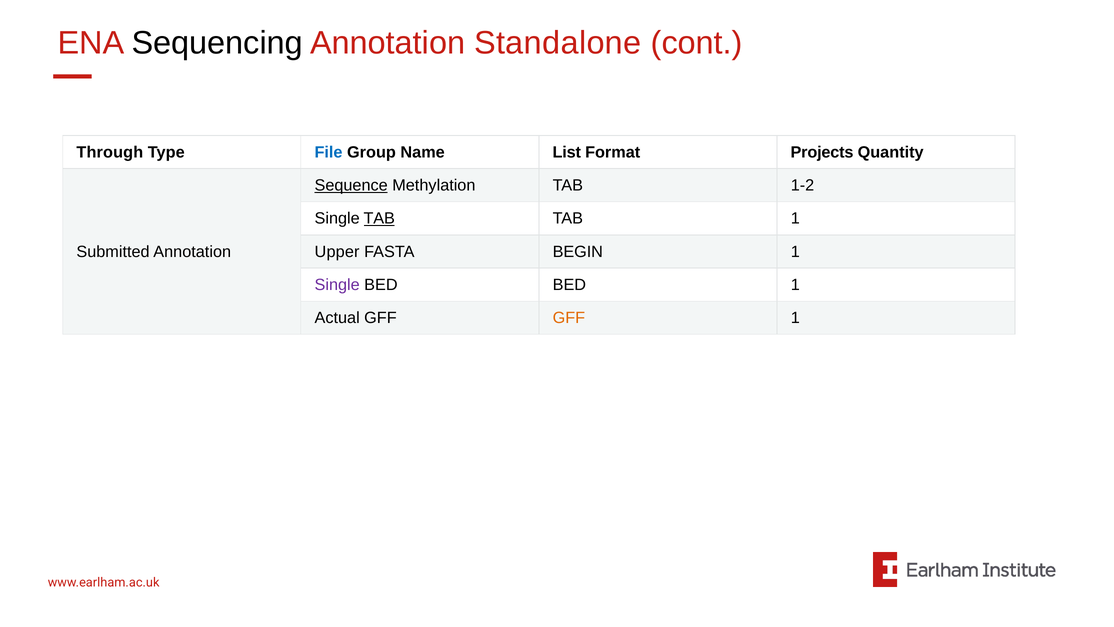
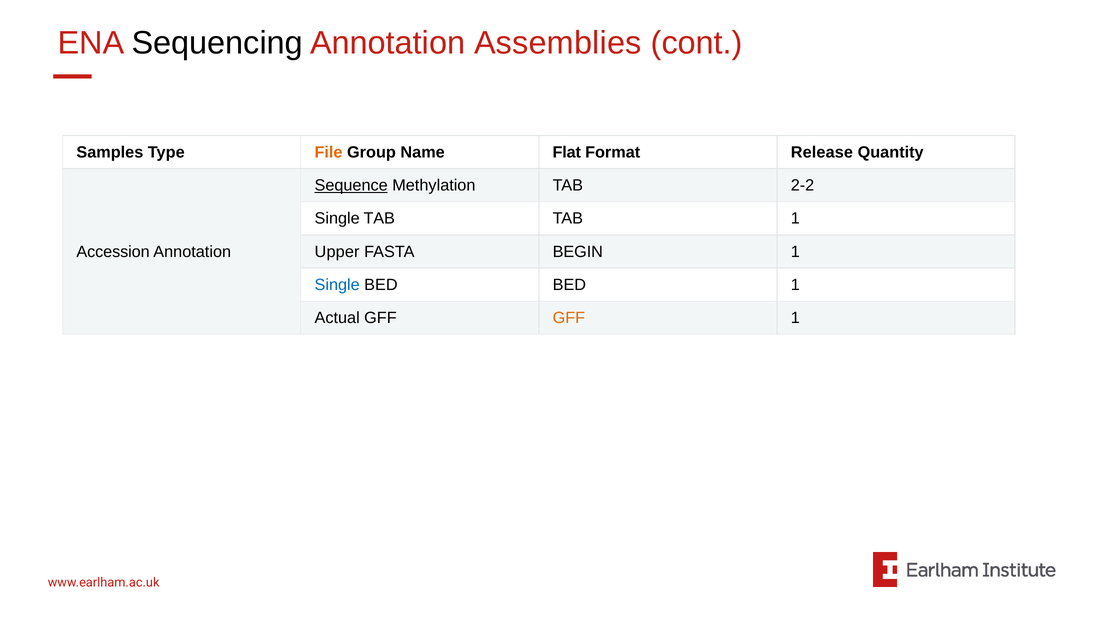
Standalone: Standalone -> Assemblies (558, 43)
Through: Through -> Samples (110, 152)
File colour: blue -> orange (329, 152)
List: List -> Flat (567, 152)
Projects: Projects -> Release (822, 152)
1-2: 1-2 -> 2-2 (803, 185)
TAB underline: present -> none (379, 218)
Submitted: Submitted -> Accession (113, 252)
Single colour: purple -> blue (337, 285)
